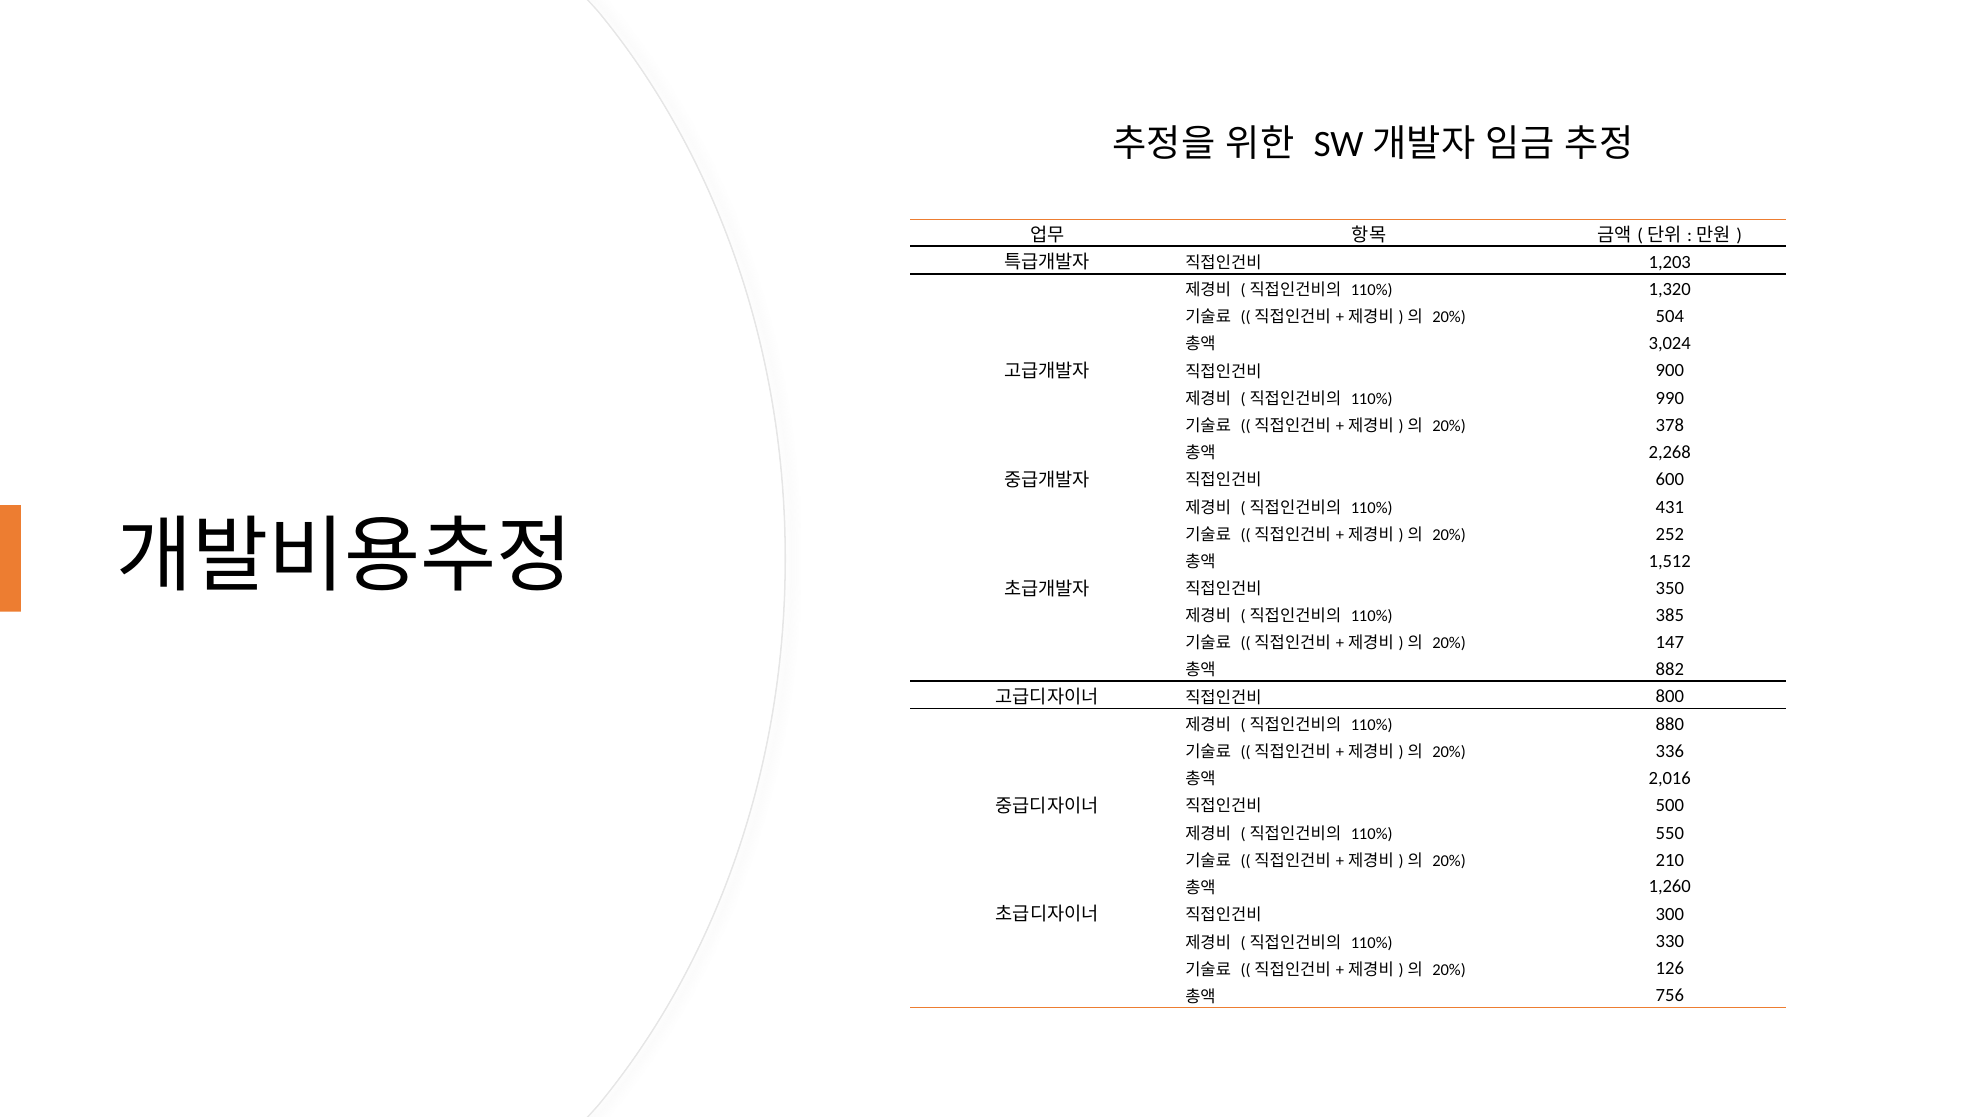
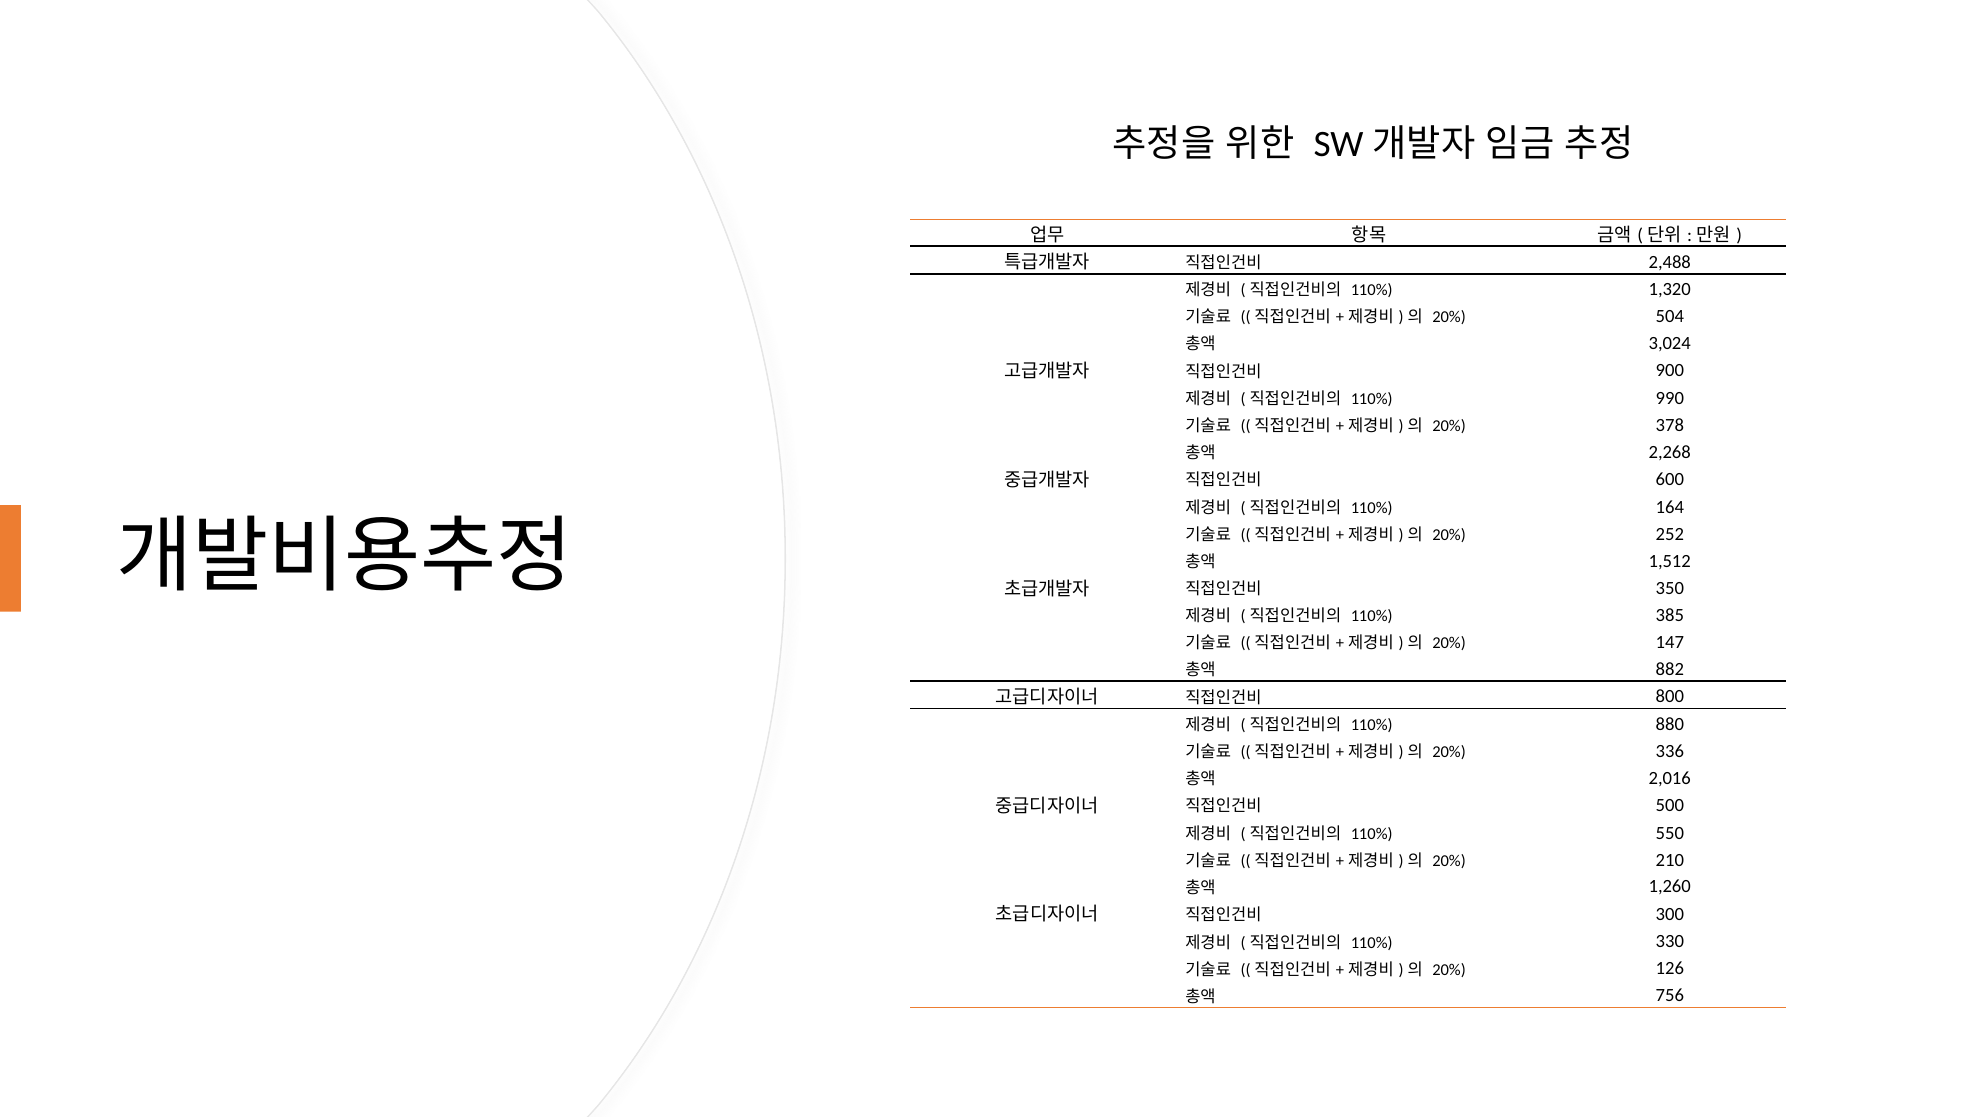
1,203: 1,203 -> 2,488 (1670, 262)
431: 431 -> 164 (1670, 507)
